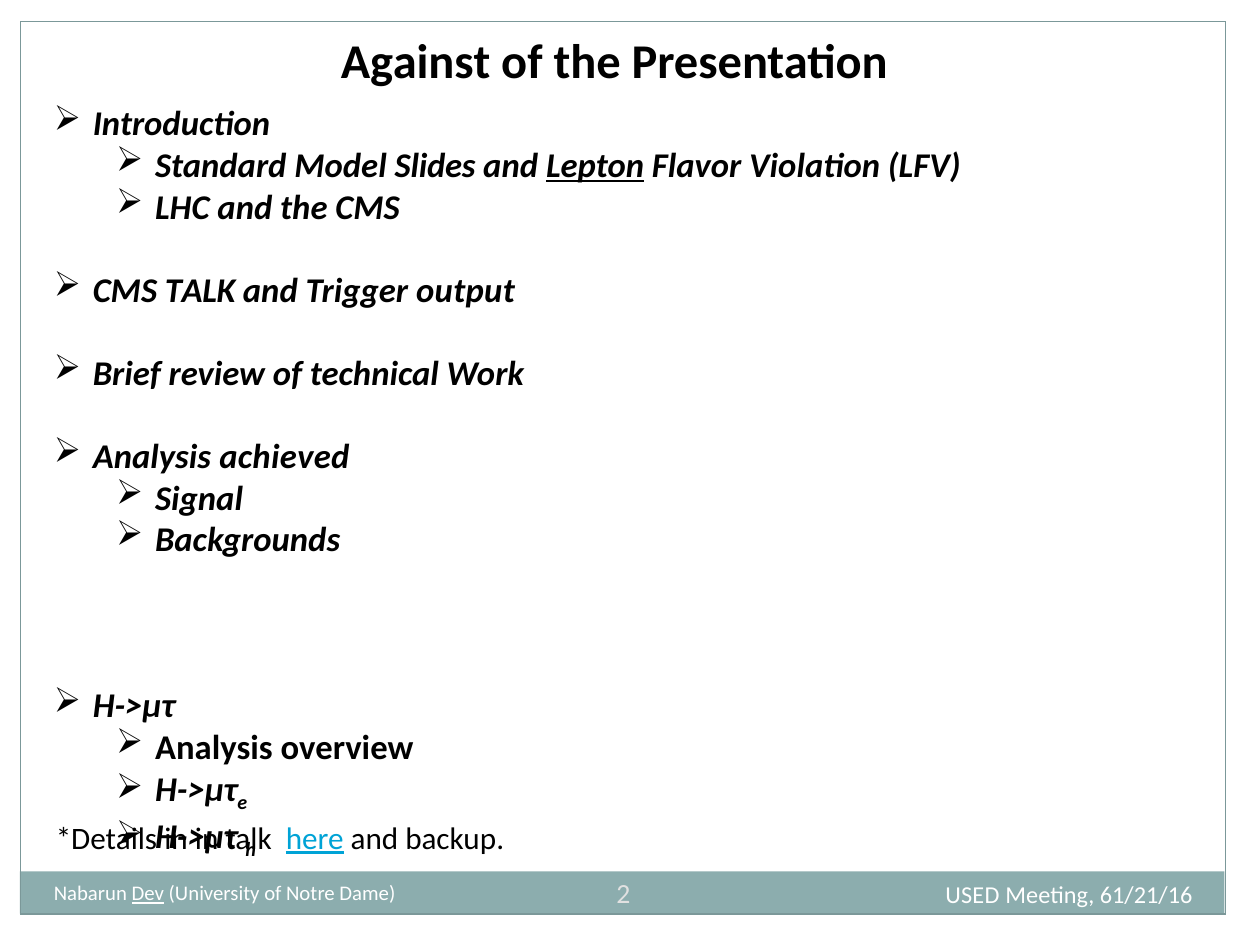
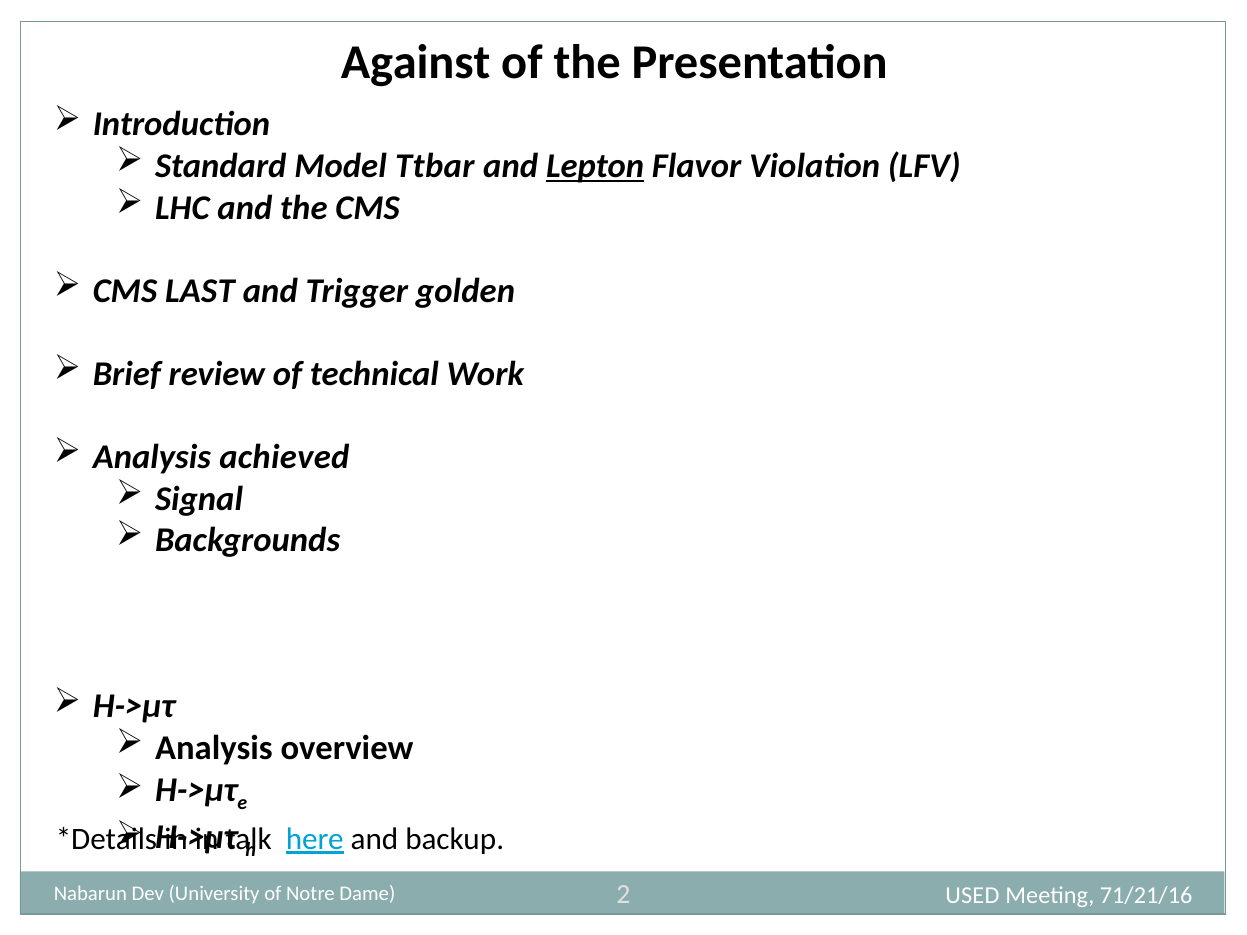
Slides: Slides -> Ttbar (435, 166)
CMS TALK: TALK -> LAST (200, 291)
output: output -> golden (466, 291)
Dev underline: present -> none (148, 894)
61/21/16: 61/21/16 -> 71/21/16 (1146, 896)
